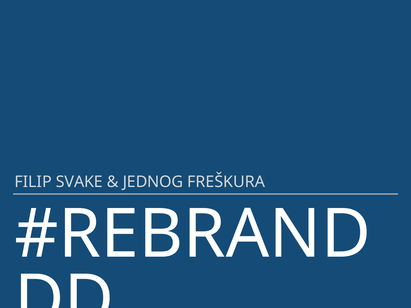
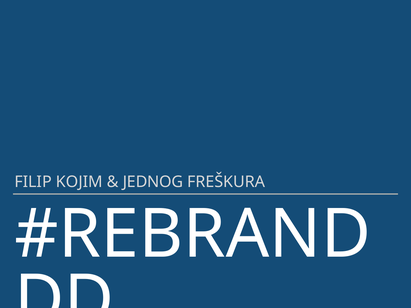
SVAKE: SVAKE -> KOJIM (79, 182)
